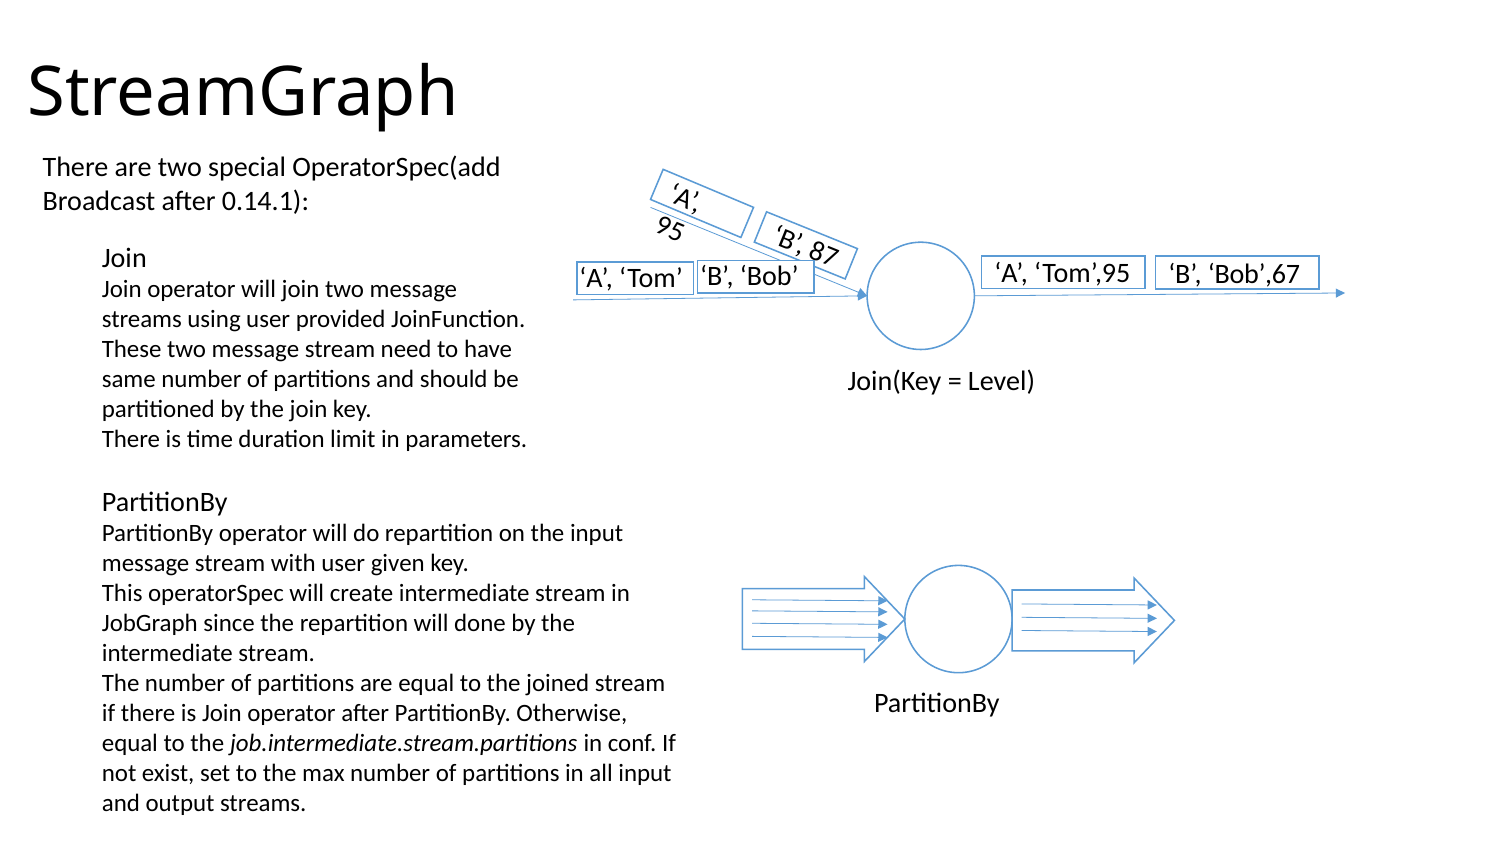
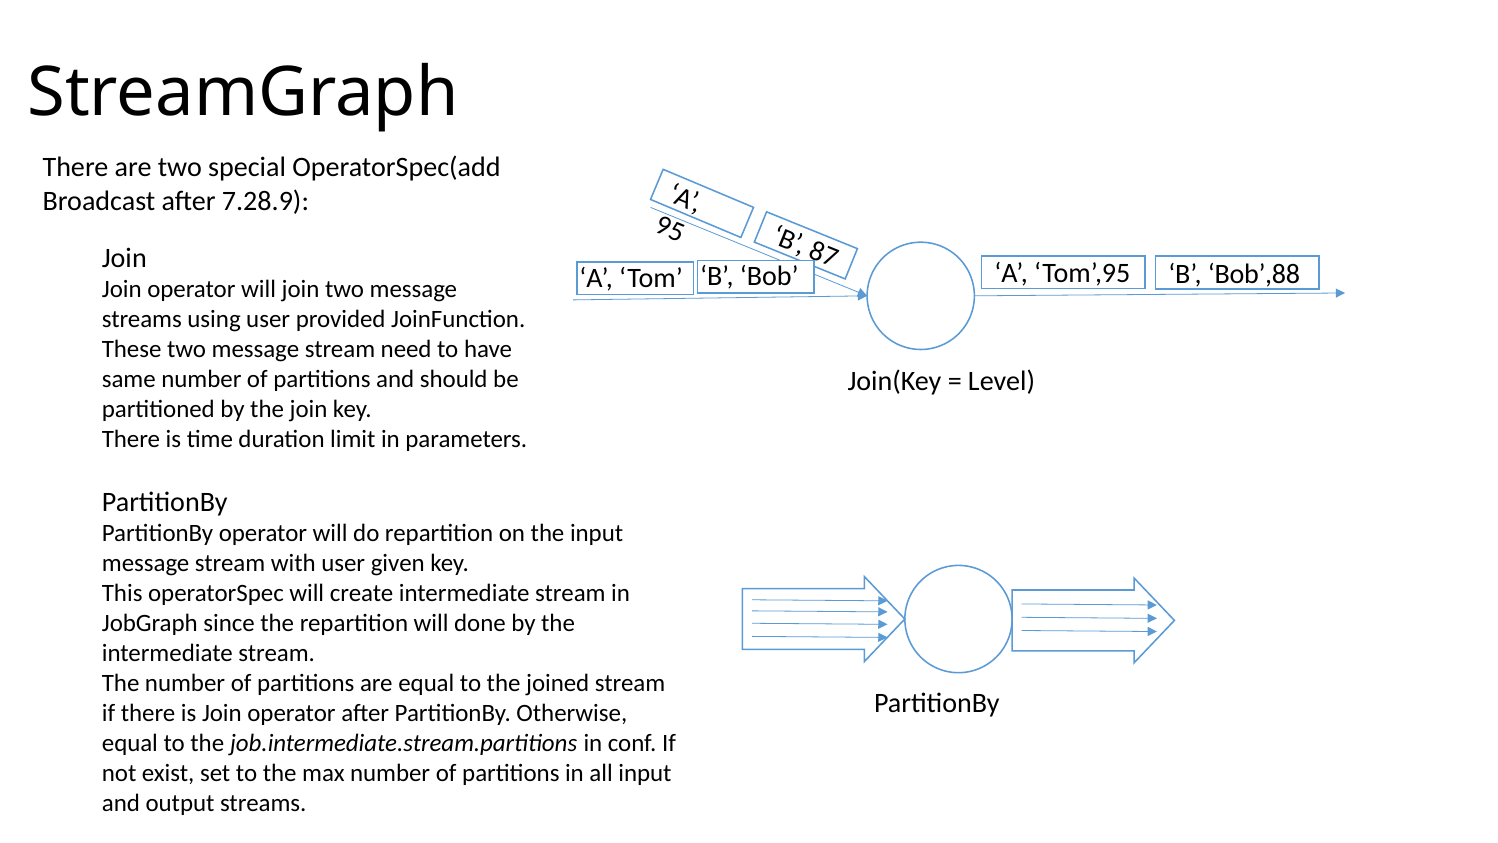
0.14.1: 0.14.1 -> 7.28.9 (265, 201)
Bob’,67: Bob’,67 -> Bob’,88 (1254, 274)
